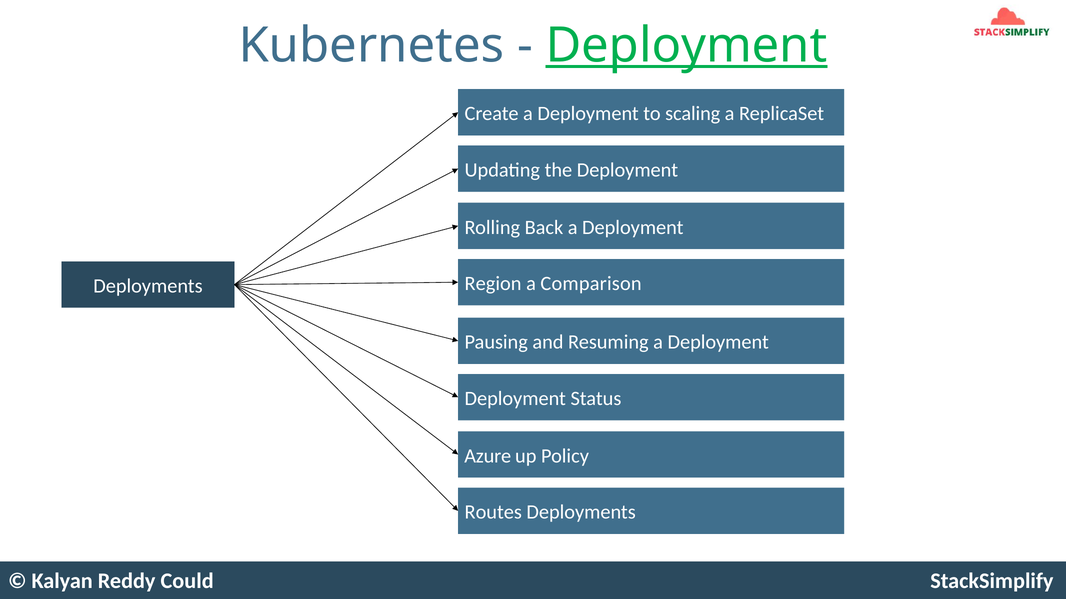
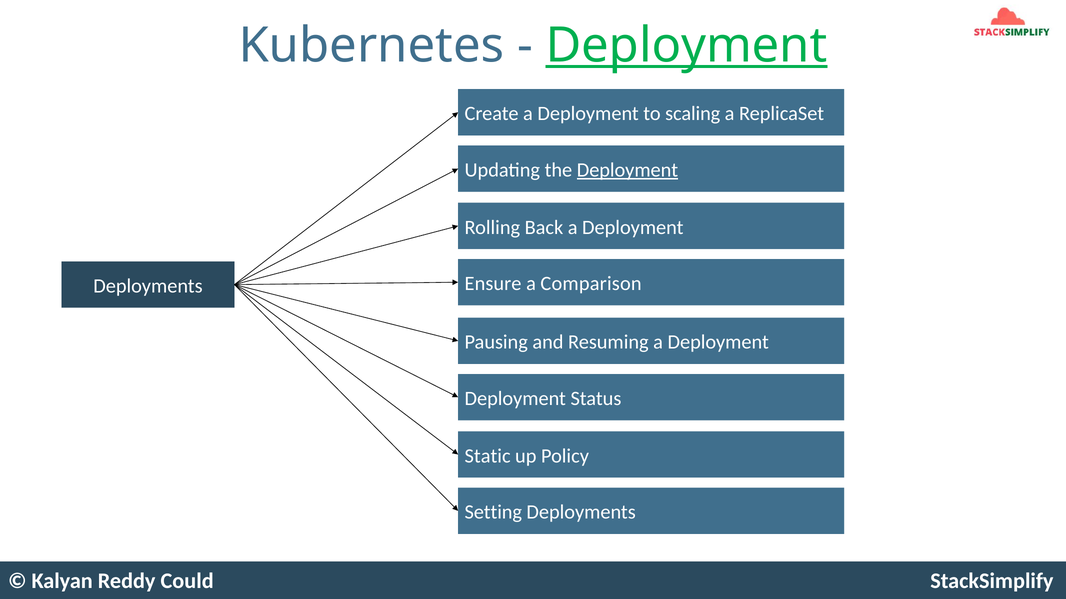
Deployment underline: none -> present (627, 170)
Region: Region -> Ensure (493, 284)
Azure: Azure -> Static (488, 456)
Routes: Routes -> Setting (493, 513)
